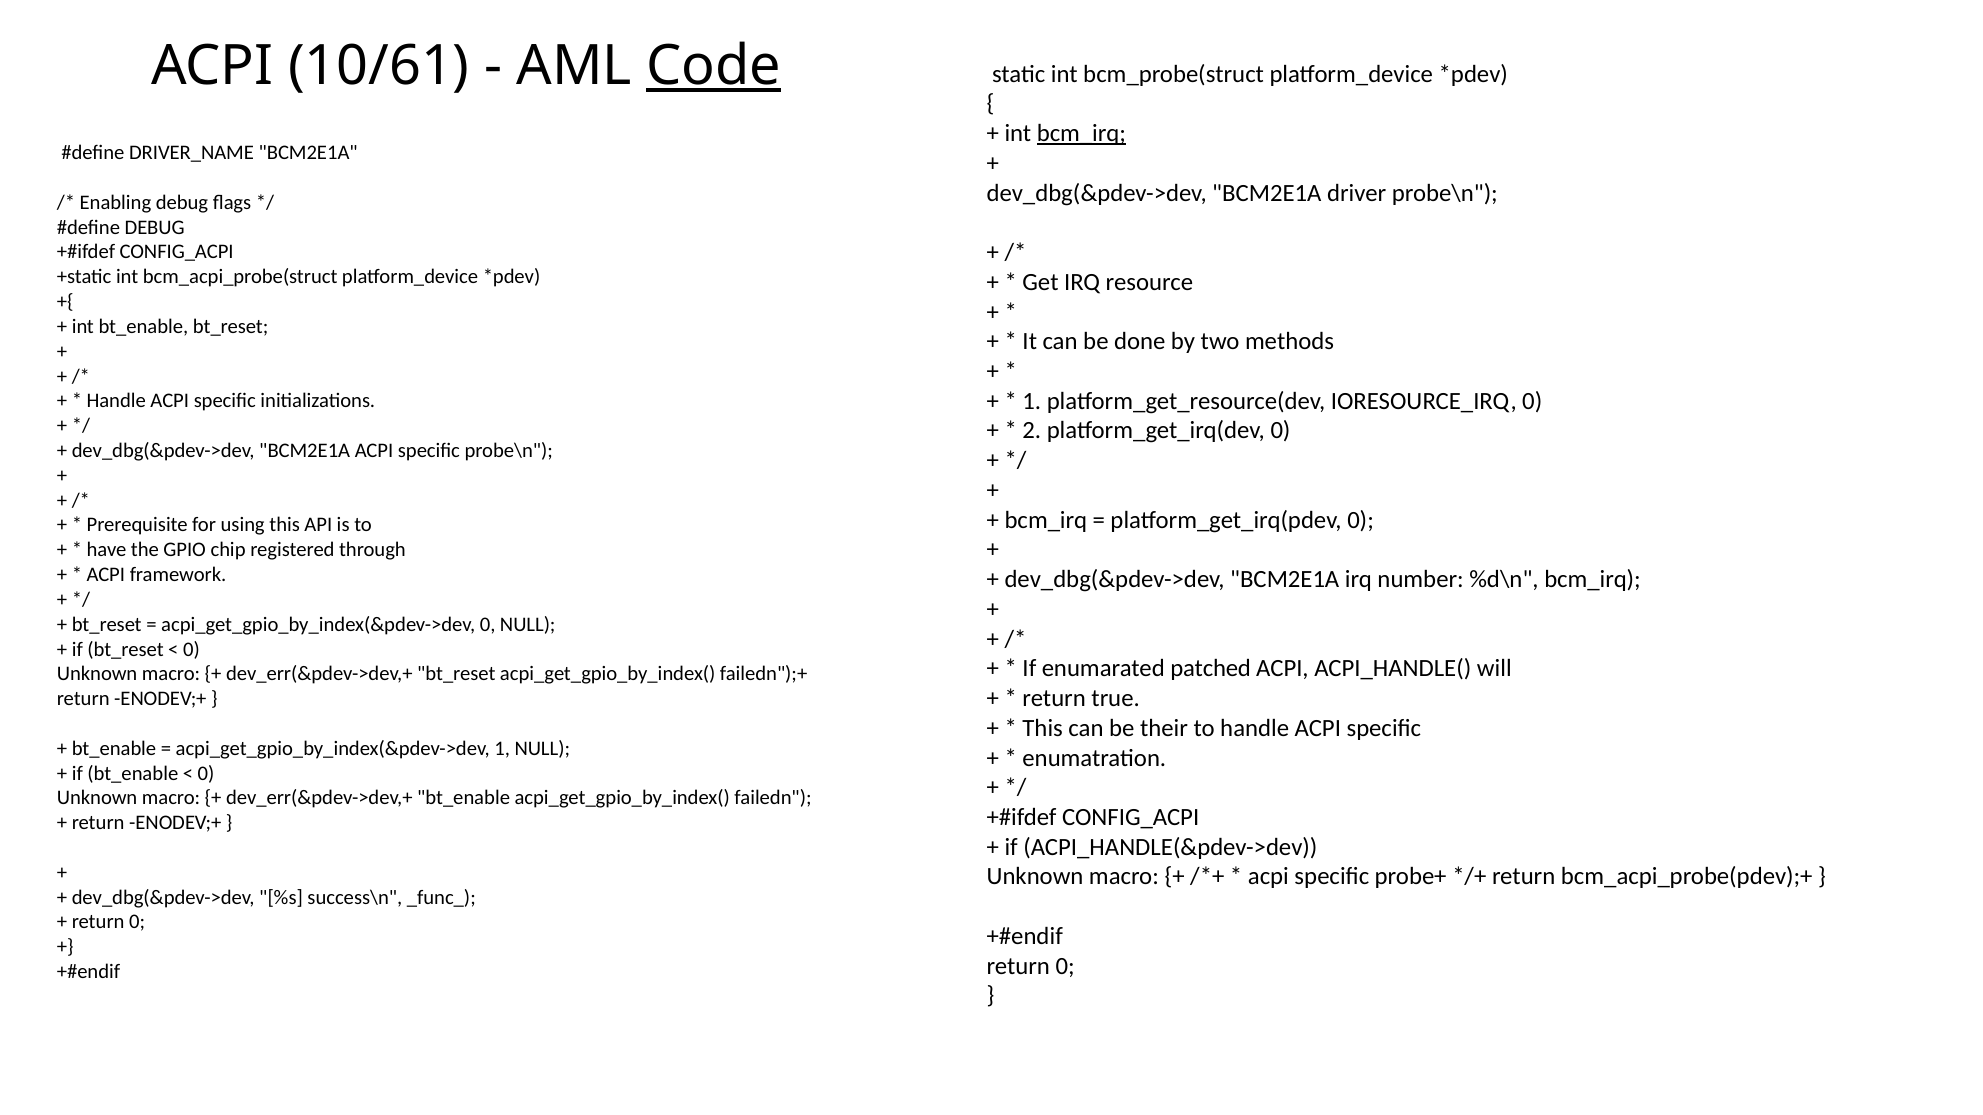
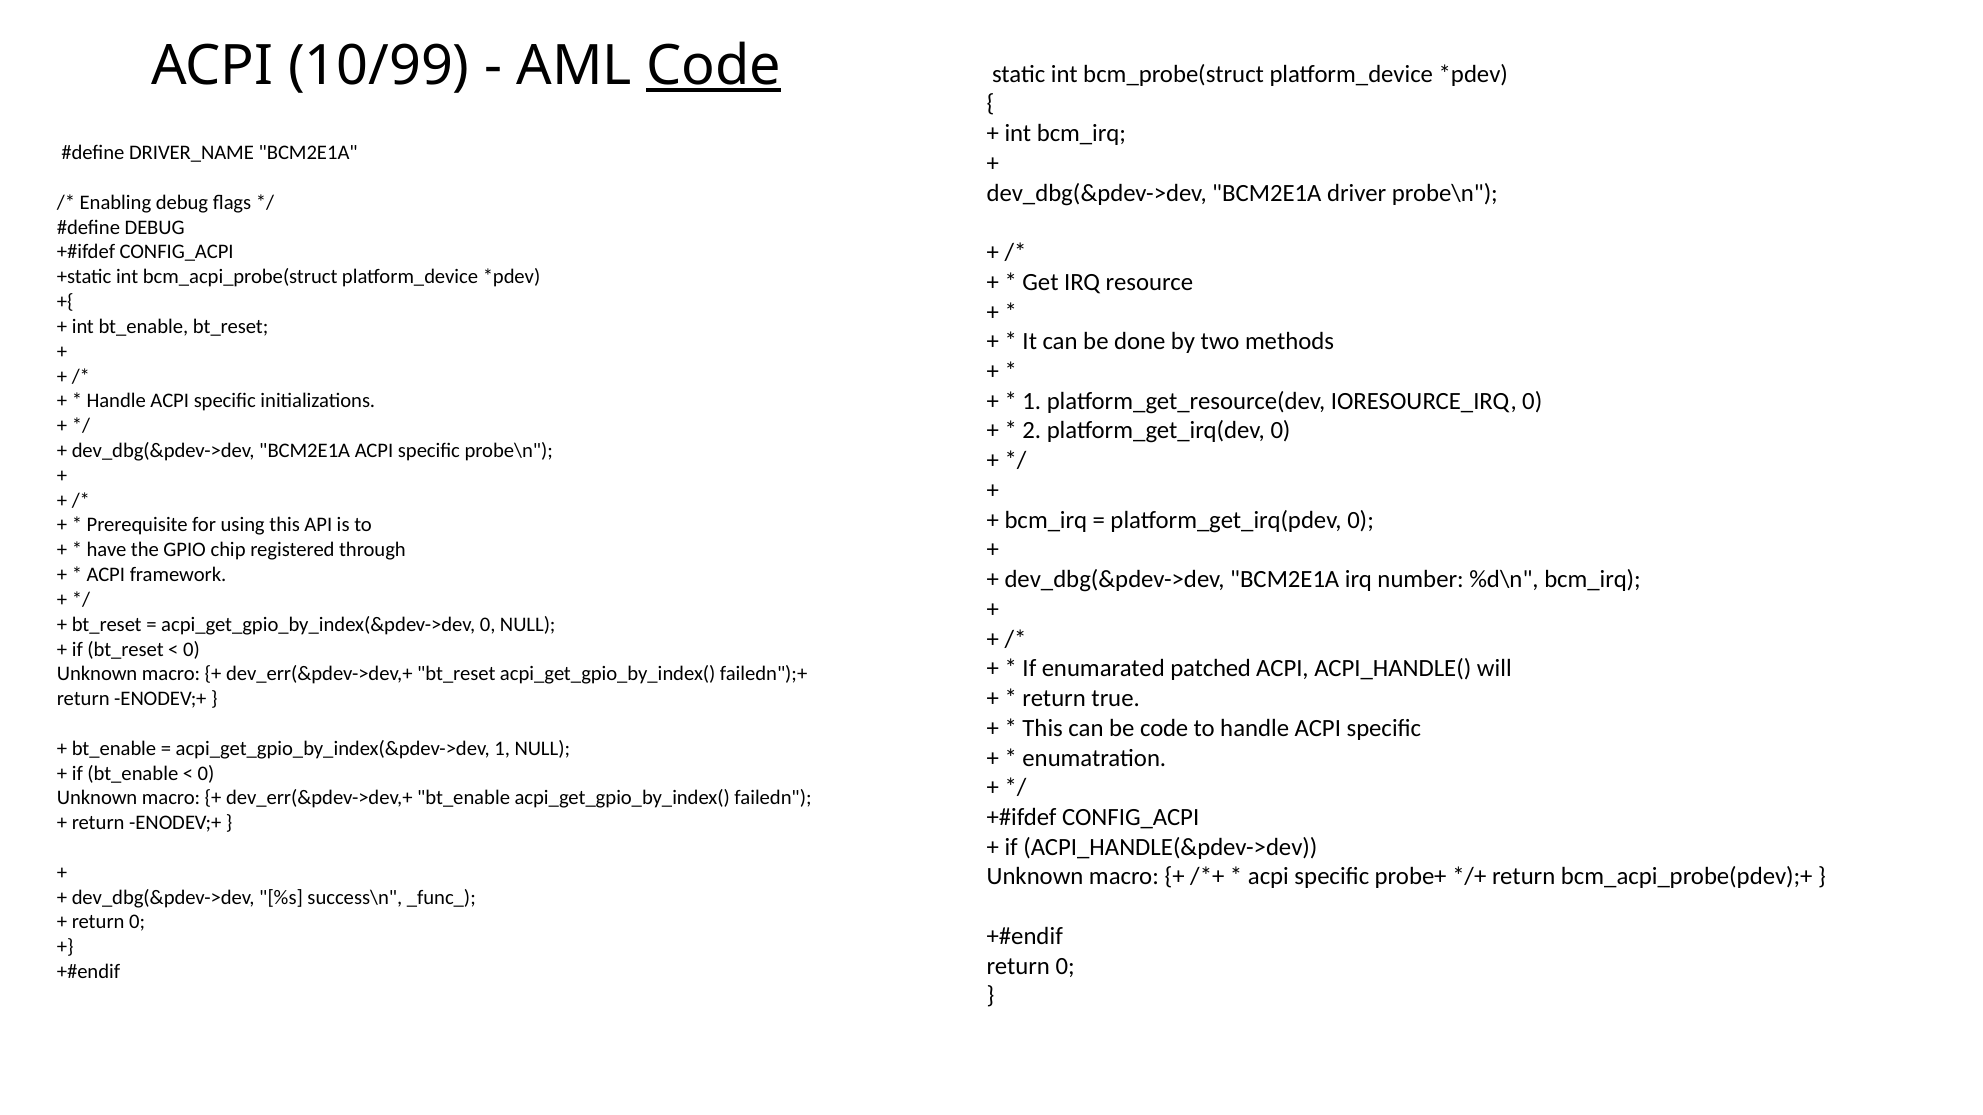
10/61: 10/61 -> 10/99 (379, 66)
bcm_irq underline: present -> none (1081, 134)
be their: their -> code (1164, 728)
